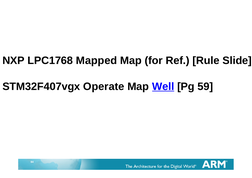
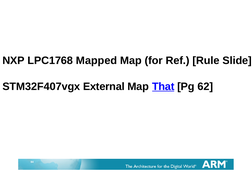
Operate: Operate -> External (104, 86)
Well: Well -> That (163, 86)
59: 59 -> 62 (205, 86)
